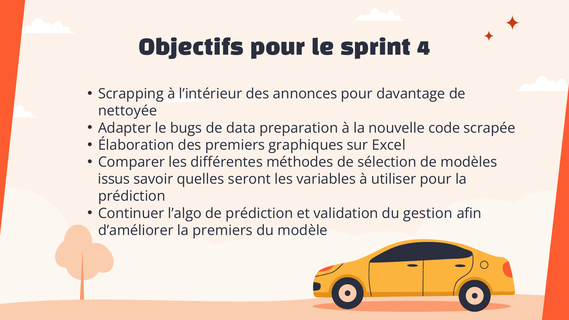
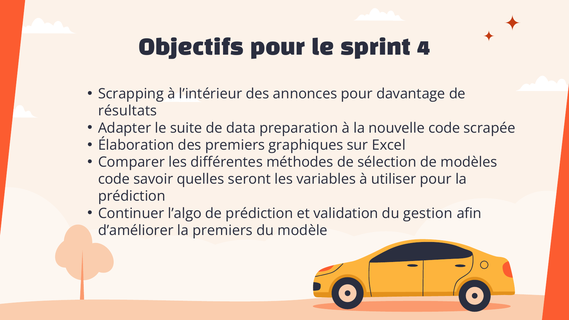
nettoyée: nettoyée -> résultats (128, 111)
bugs: bugs -> suite (186, 128)
issus: issus -> code (114, 179)
